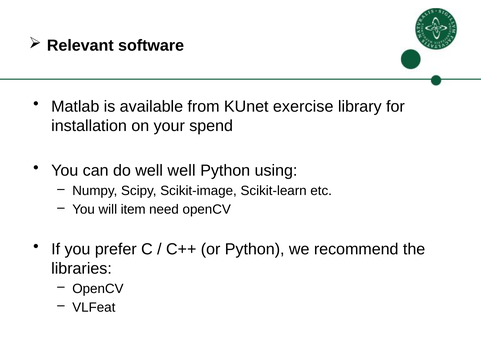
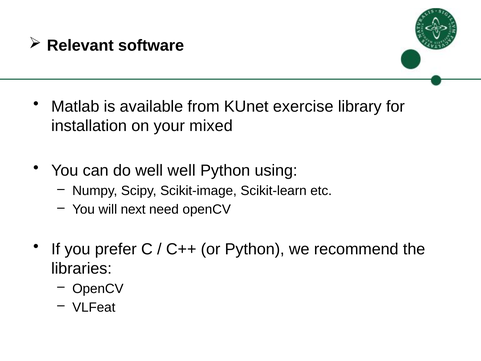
spend: spend -> mixed (211, 126)
item: item -> next (133, 209)
